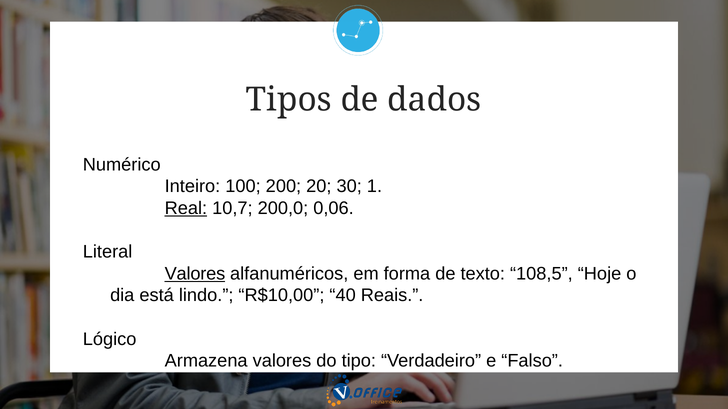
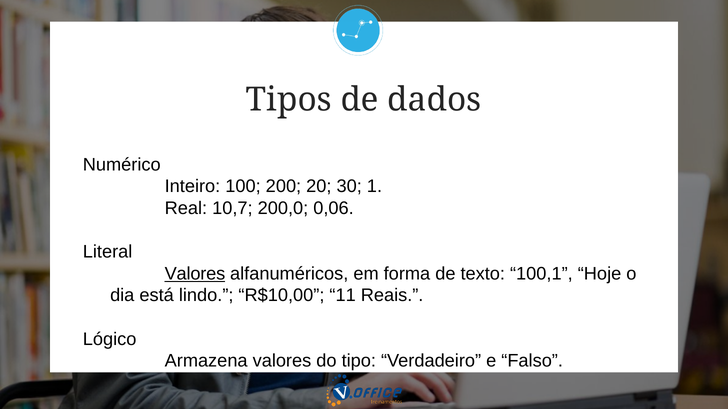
Real underline: present -> none (186, 208)
108,5: 108,5 -> 100,1 (541, 274)
40: 40 -> 11 (343, 296)
